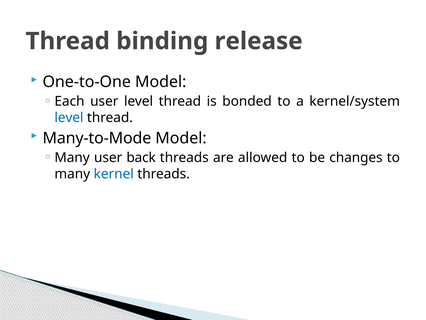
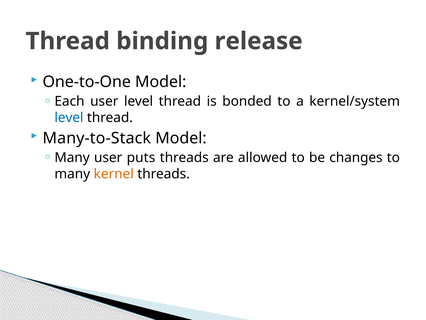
Many-to-Mode: Many-to-Mode -> Many-to-Stack (97, 138)
back: back -> puts (141, 157)
kernel colour: blue -> orange (114, 174)
